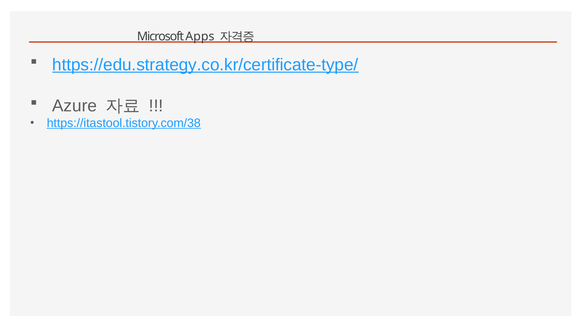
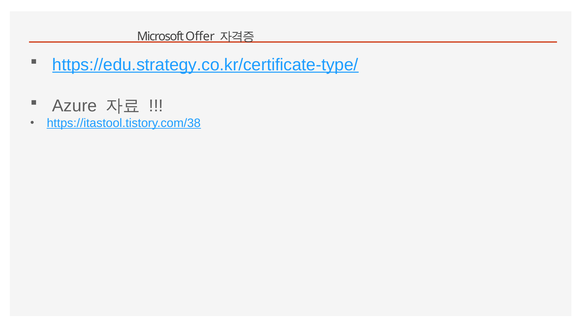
Apps: Apps -> Offer (200, 36)
